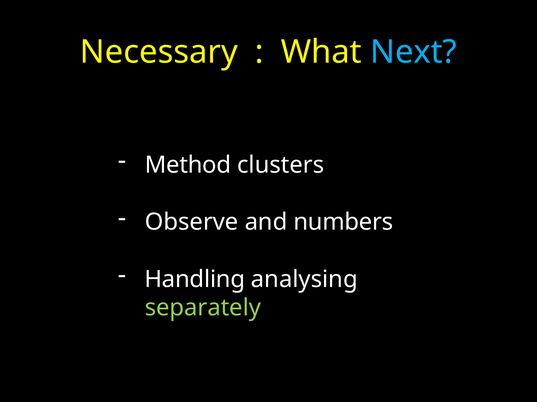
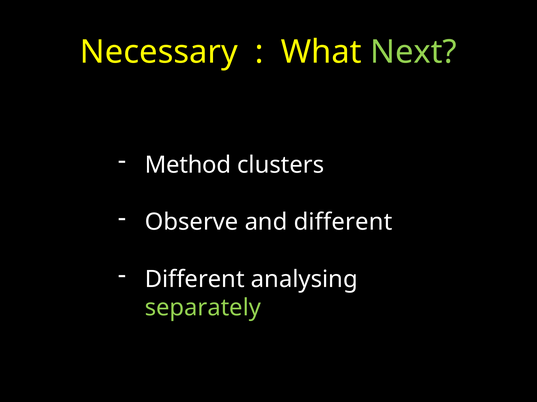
Next colour: light blue -> light green (413, 52)
and numbers: numbers -> different (343, 222)
Handling: Handling -> Different (195, 280)
